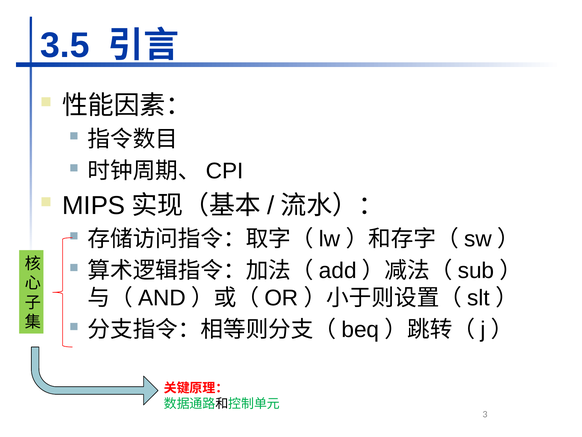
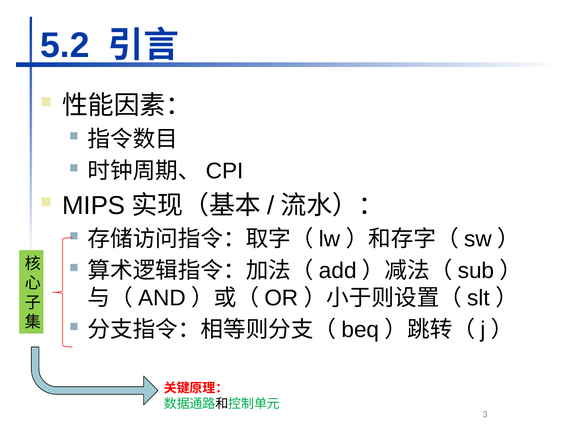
3.5: 3.5 -> 5.2 (65, 46)
